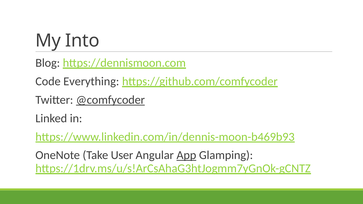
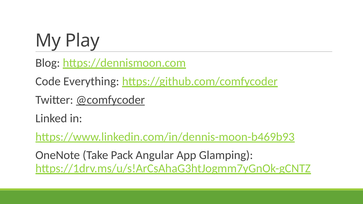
Into: Into -> Play (82, 41)
User: User -> Pack (122, 155)
App underline: present -> none (186, 155)
